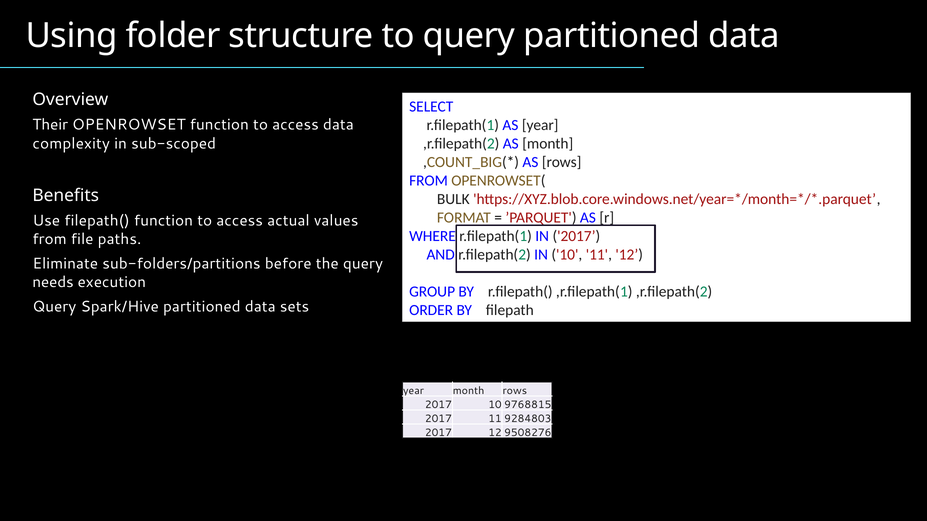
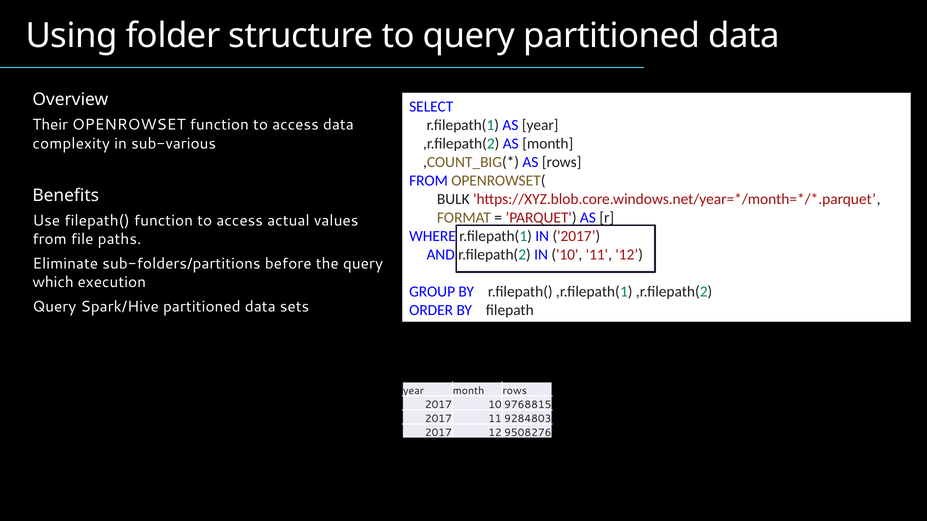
sub-scoped: sub-scoped -> sub-various (174, 144)
needs: needs -> which (53, 282)
